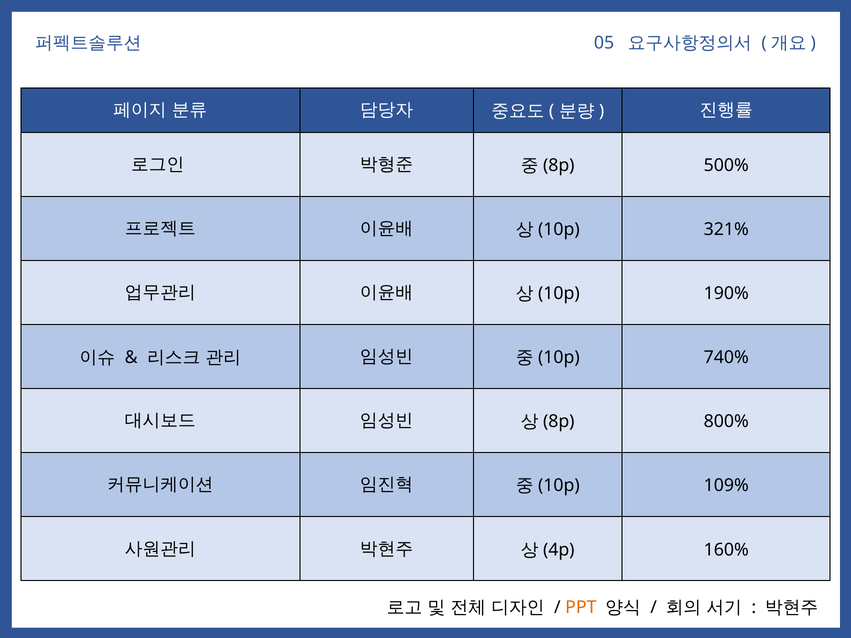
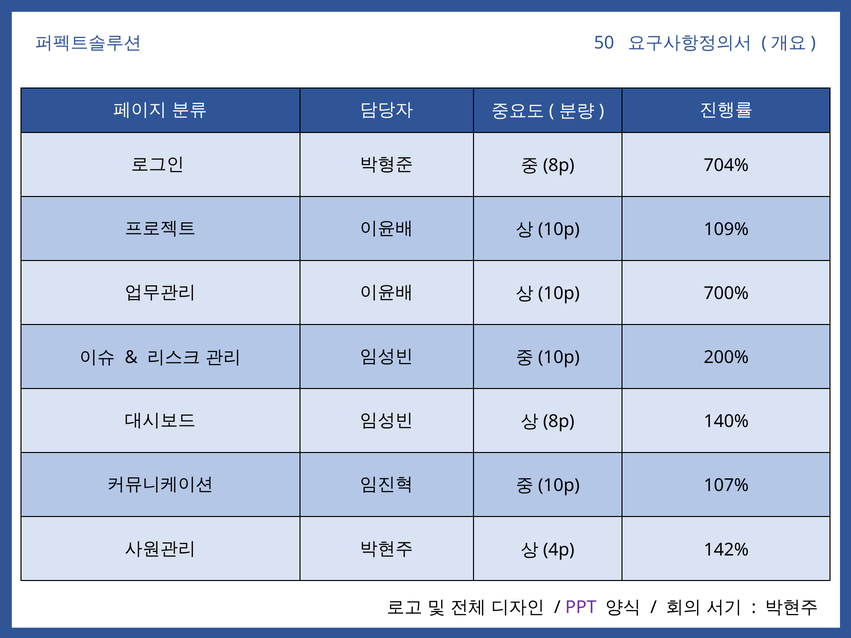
05: 05 -> 50 (604, 43)
500%: 500% -> 704% (726, 166)
321%: 321% -> 109% (726, 230)
190%: 190% -> 700% (726, 294)
740%: 740% -> 200% (726, 358)
800%: 800% -> 140% (726, 422)
109%: 109% -> 107% (726, 486)
160%: 160% -> 142% (726, 550)
PPT colour: orange -> purple (581, 608)
